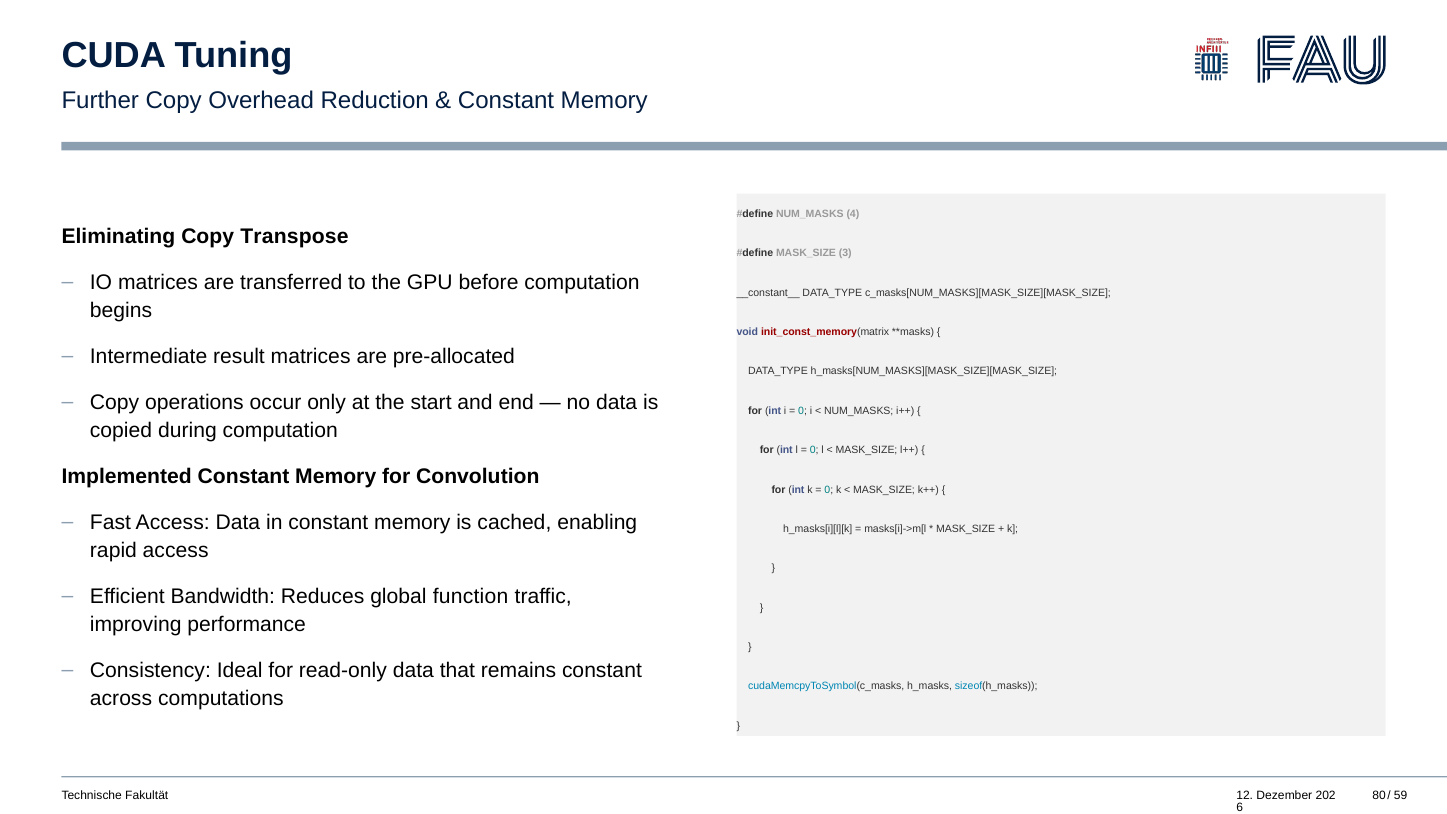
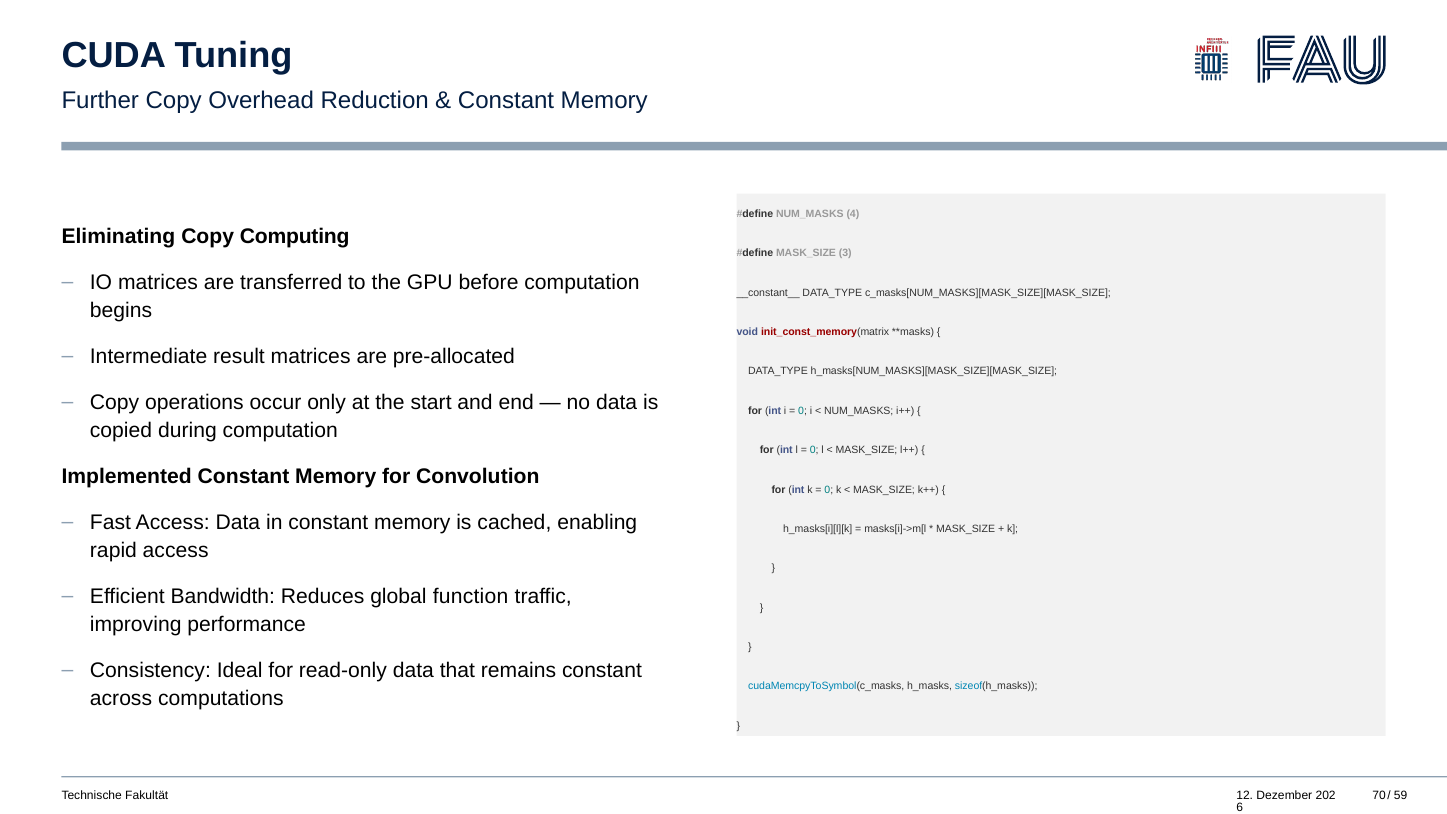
Transpose: Transpose -> Computing (295, 237)
80: 80 -> 70 (1379, 796)
